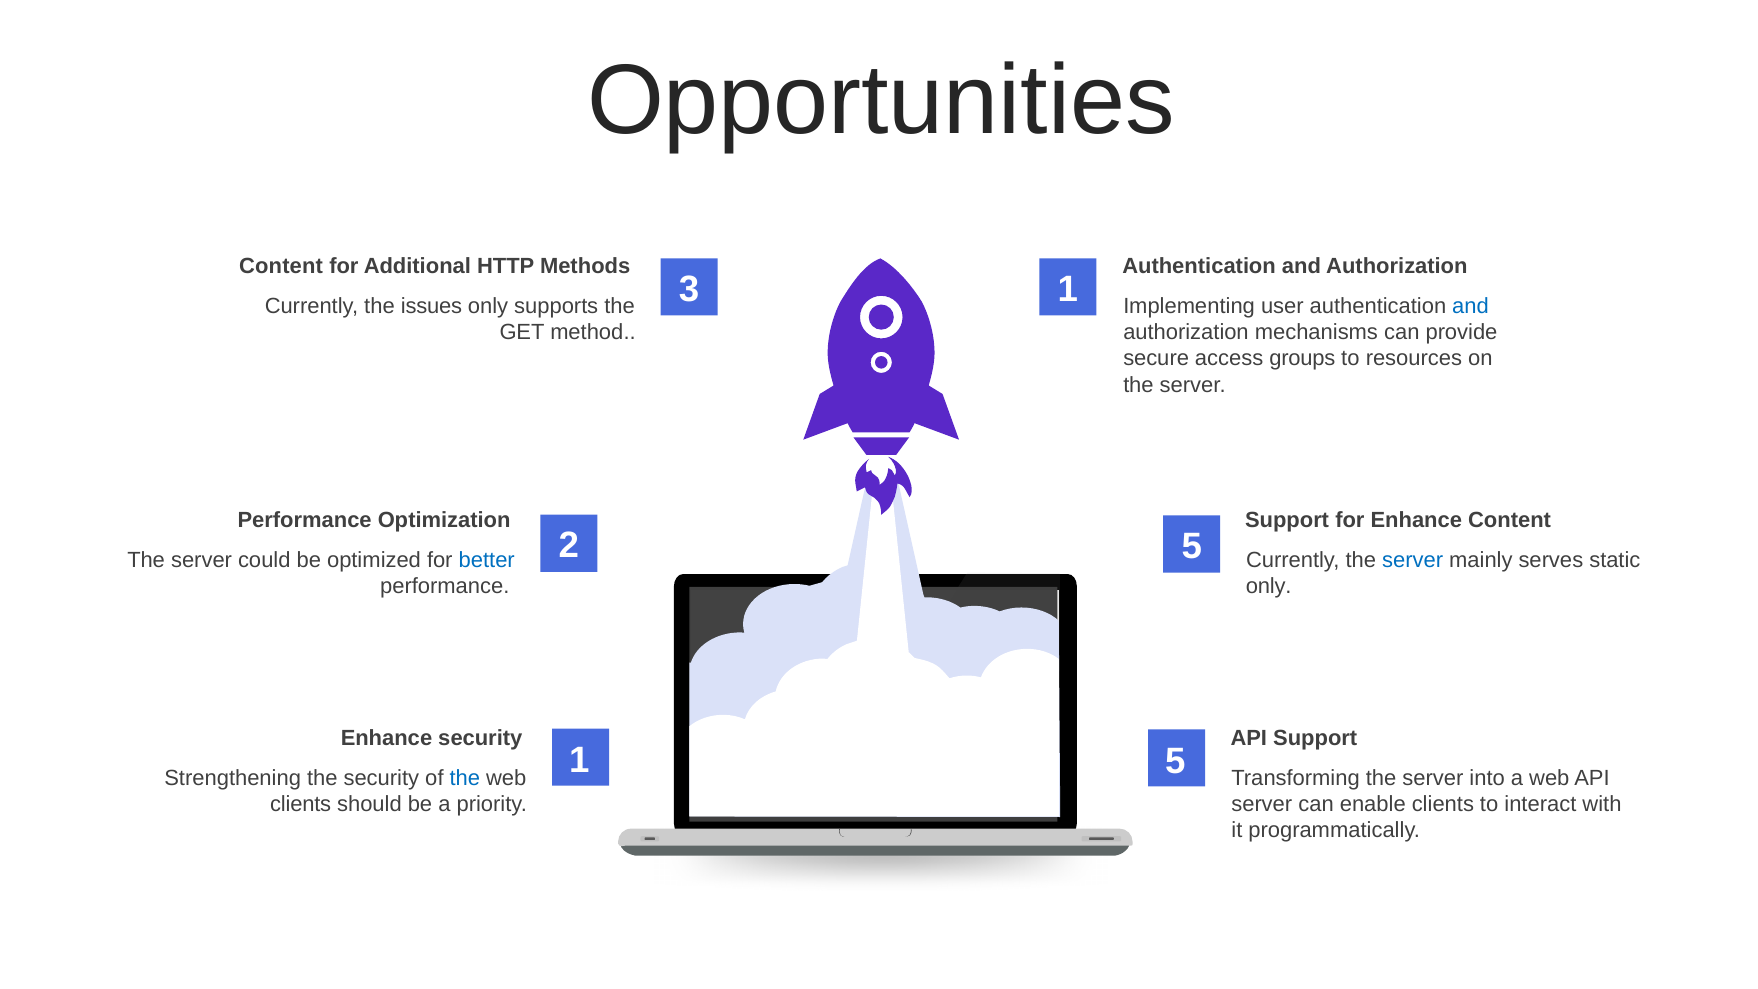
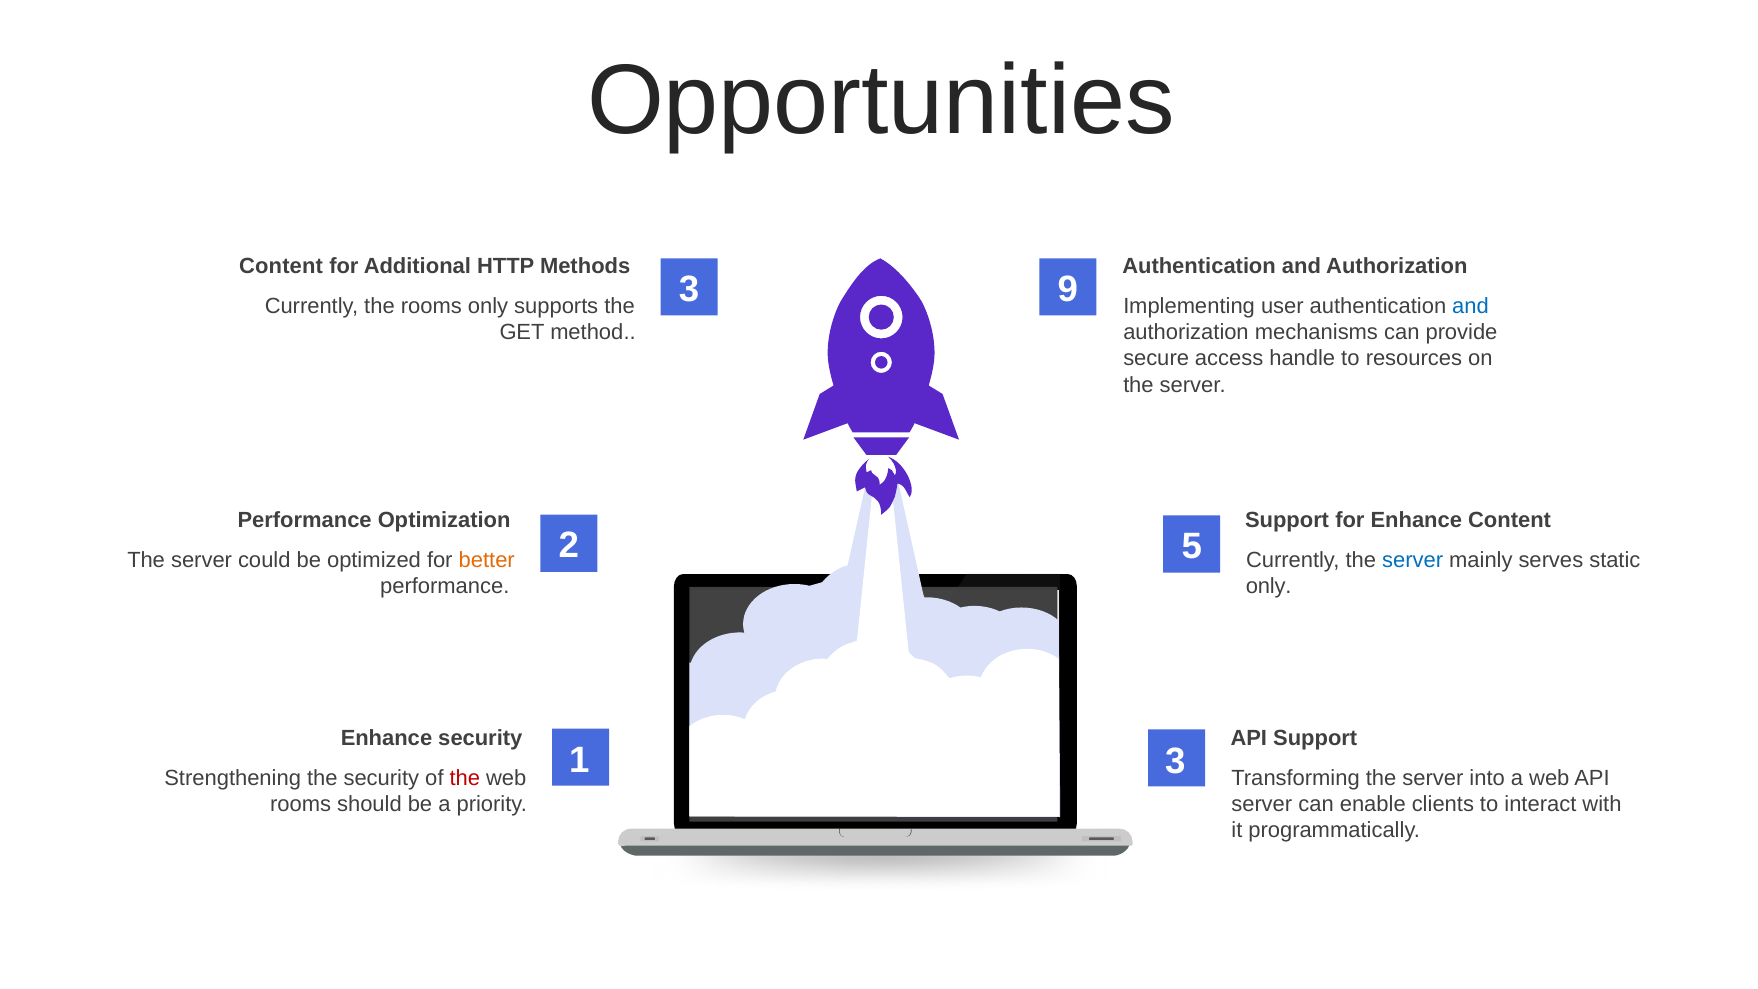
3 1: 1 -> 9 (1068, 289)
the issues: issues -> rooms (431, 306)
groups: groups -> handle (1302, 359)
better colour: blue -> orange (487, 560)
1 5: 5 -> 3 (1175, 761)
the colour: blue -> red (465, 778)
clients: clients -> rooms (301, 804)
